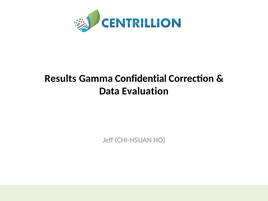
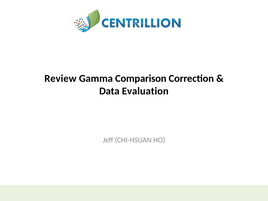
Results: Results -> Review (60, 78)
Confidential: Confidential -> Comparison (141, 78)
